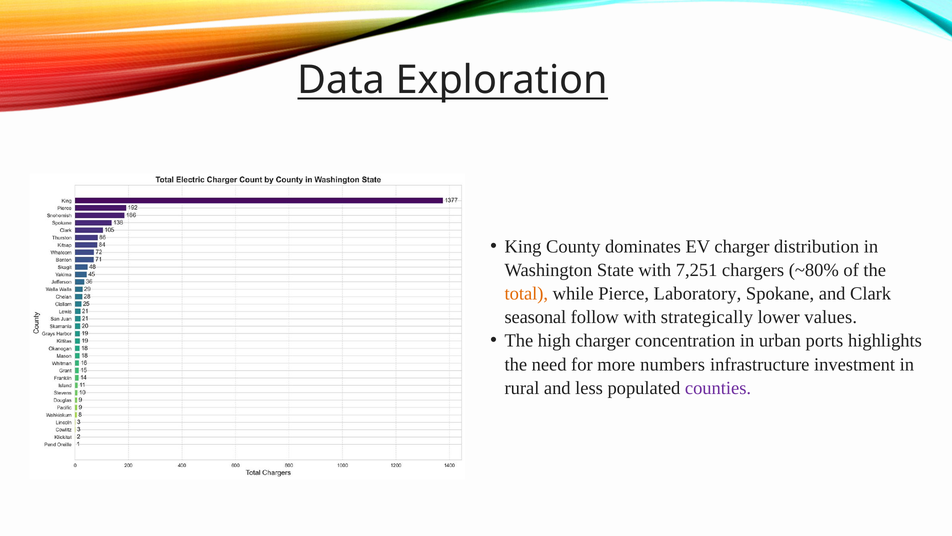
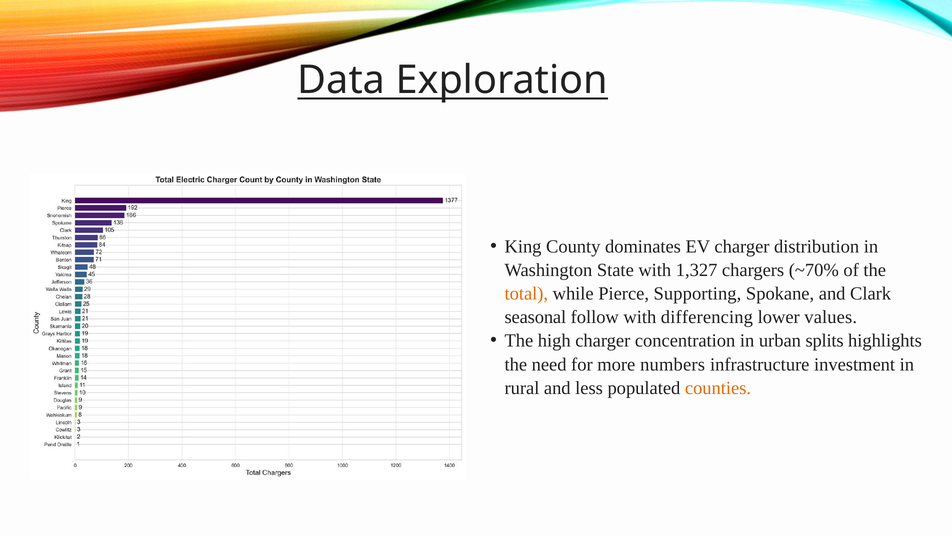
7,251: 7,251 -> 1,327 (697, 270)
~80%: ~80% -> ~70% (814, 270)
Laboratory: Laboratory -> Supporting (697, 293)
strategically: strategically -> differencing (707, 317)
ports: ports -> splits (825, 341)
counties colour: purple -> orange (718, 388)
